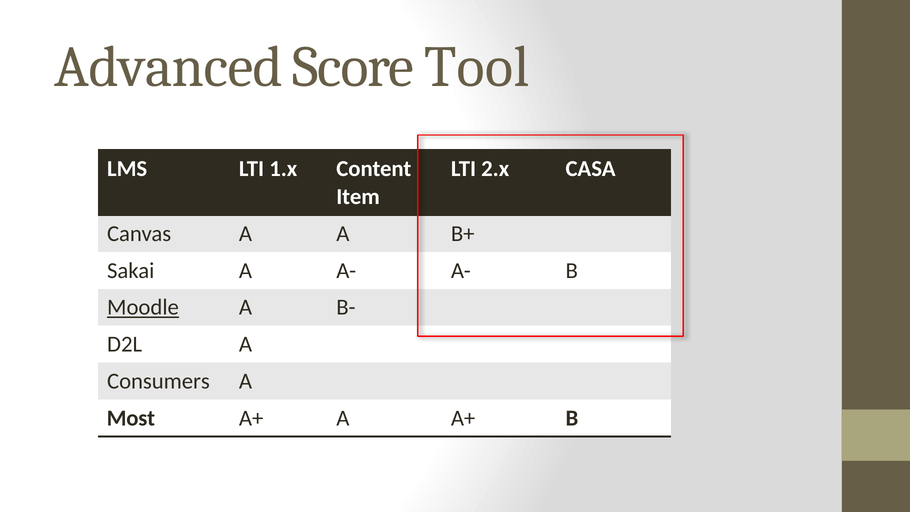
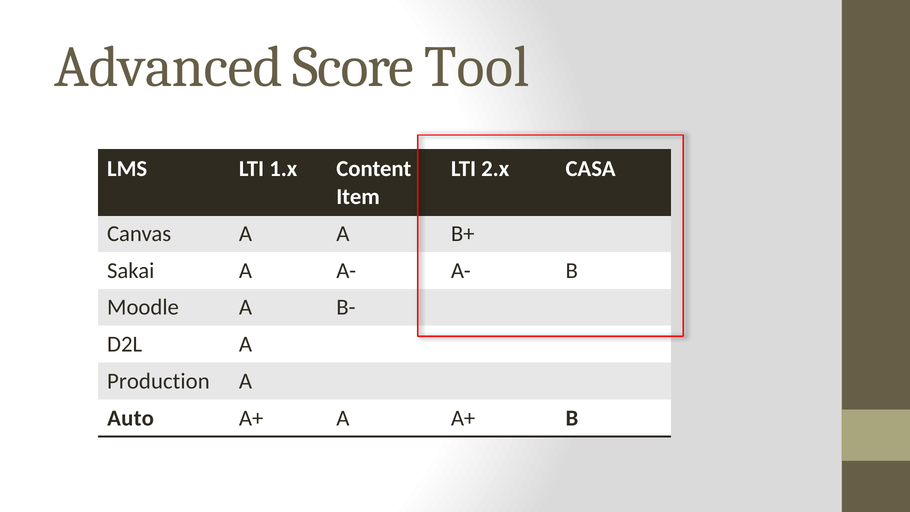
Moodle underline: present -> none (143, 307)
Consumers: Consumers -> Production (158, 381)
Most: Most -> Auto (131, 418)
